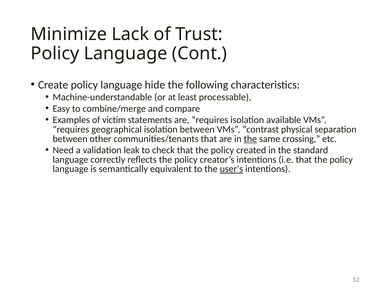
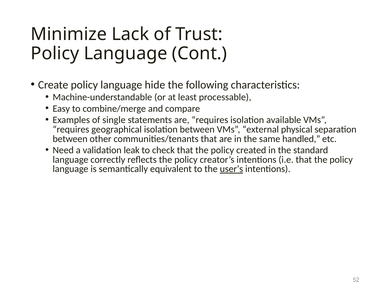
victim: victim -> single (114, 120)
contrast: contrast -> external (261, 129)
the underline: present -> none (250, 139)
crossing: crossing -> handled (301, 139)
